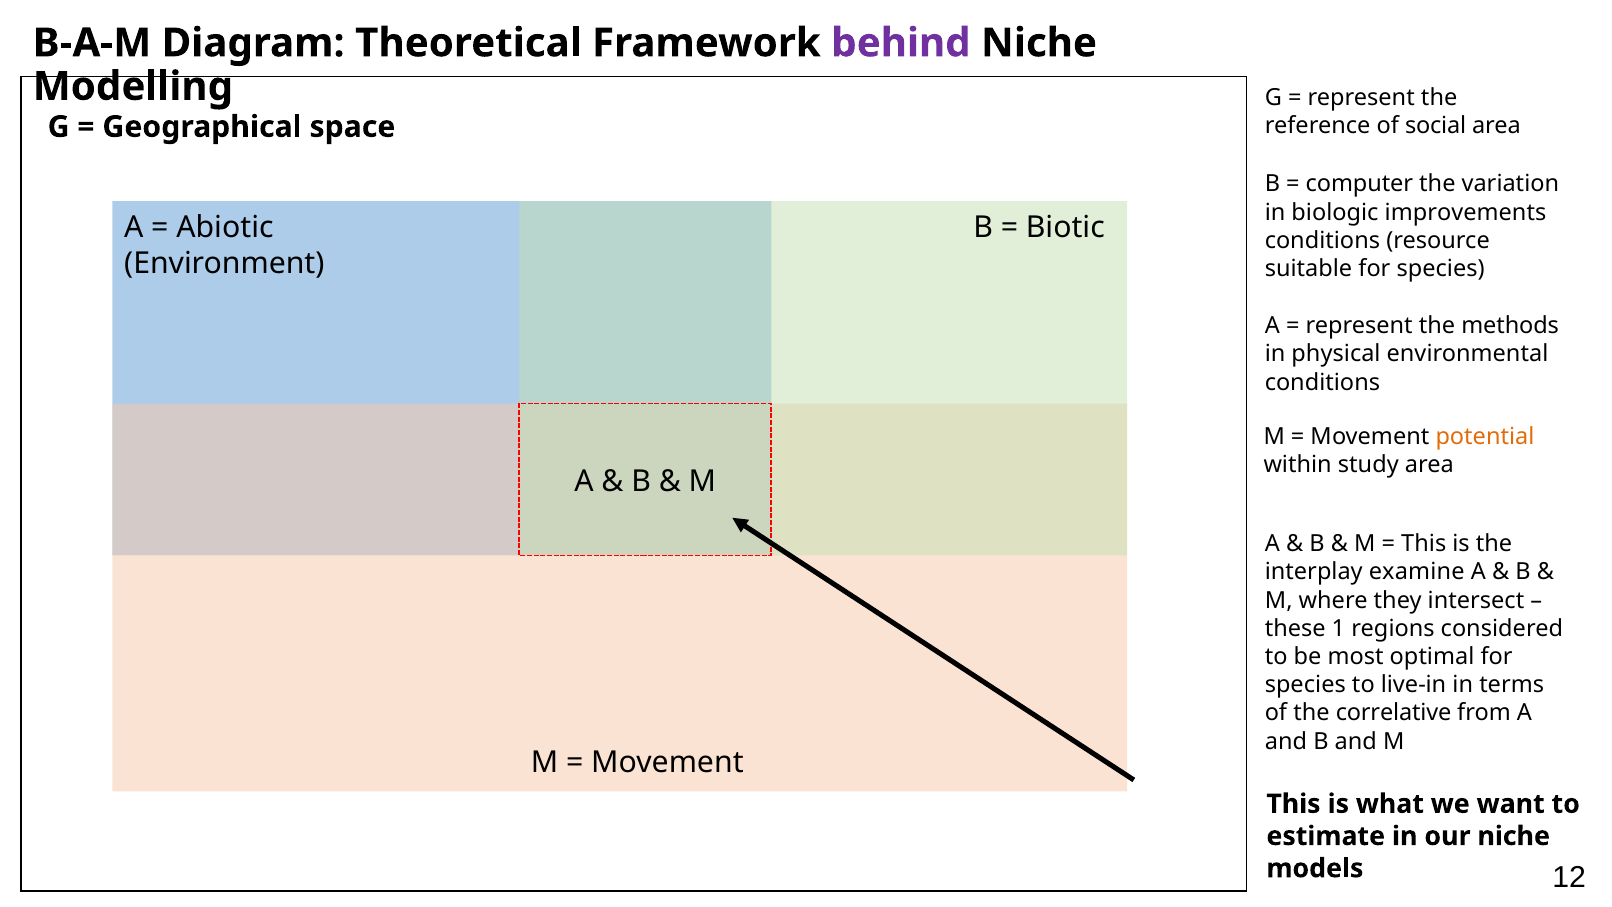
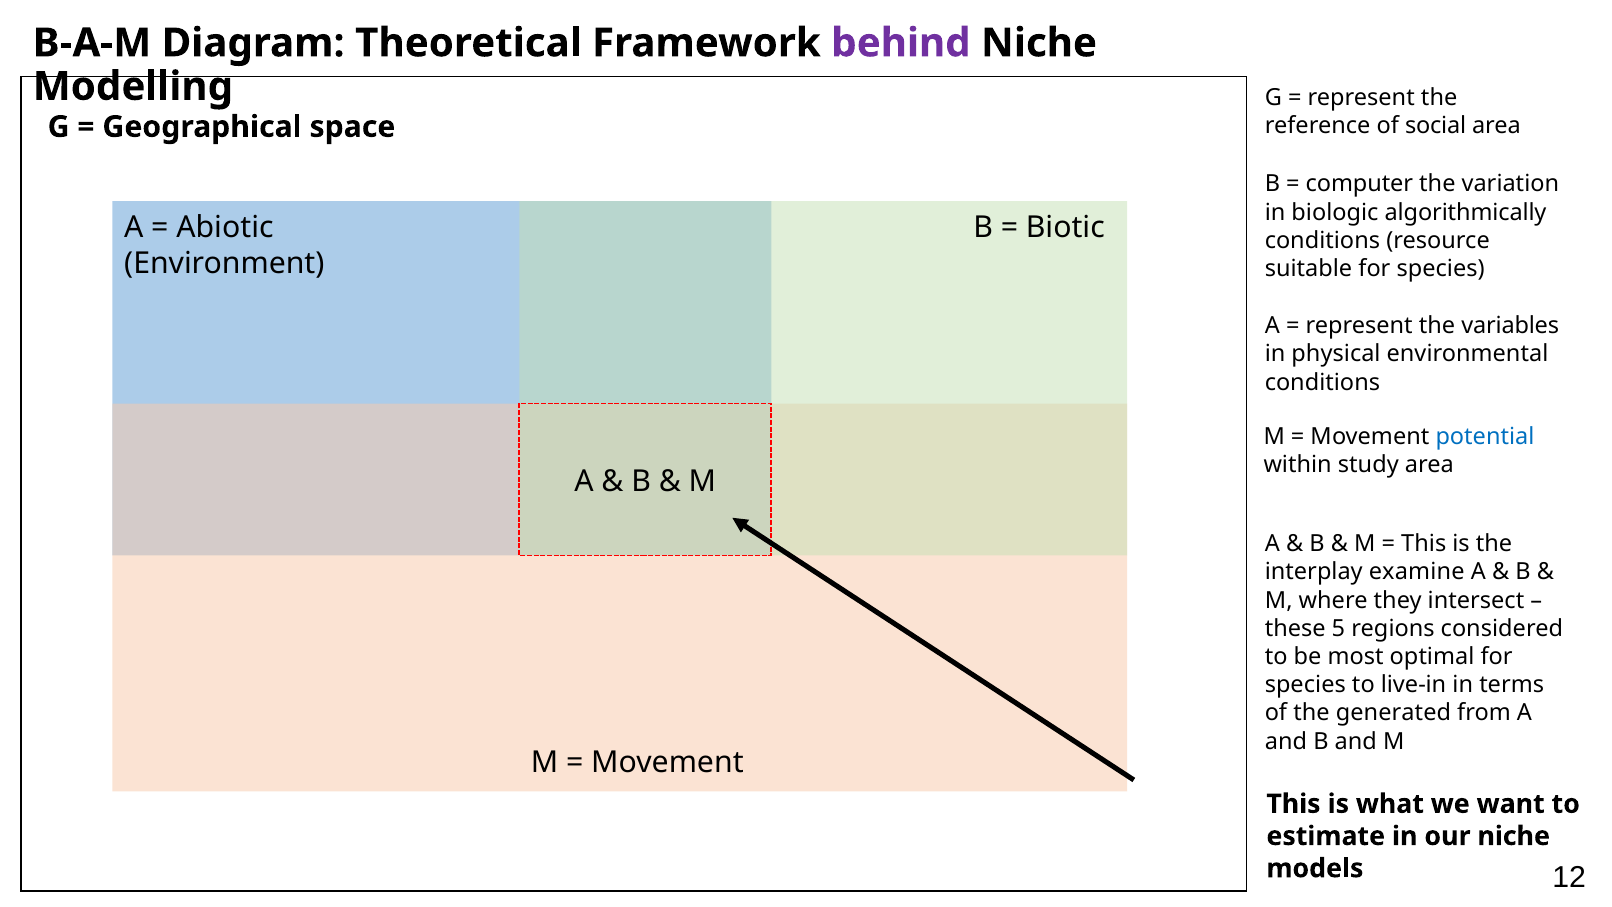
improvements: improvements -> algorithmically (1466, 212)
methods: methods -> variables (1510, 326)
potential colour: orange -> blue (1485, 436)
1: 1 -> 5 (1338, 628)
correlative: correlative -> generated (1393, 713)
